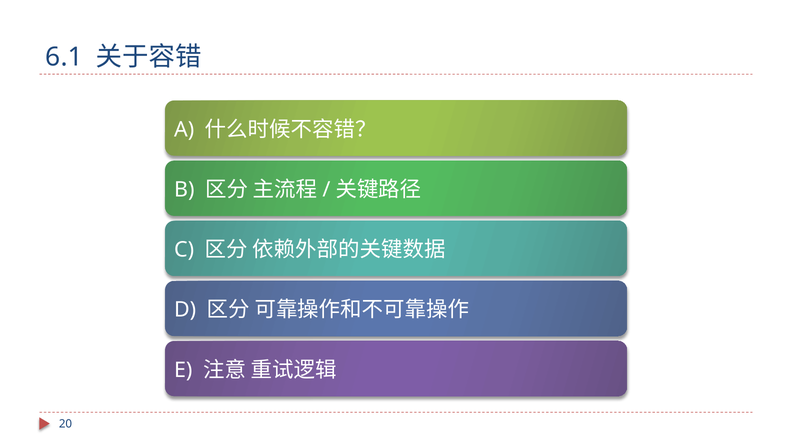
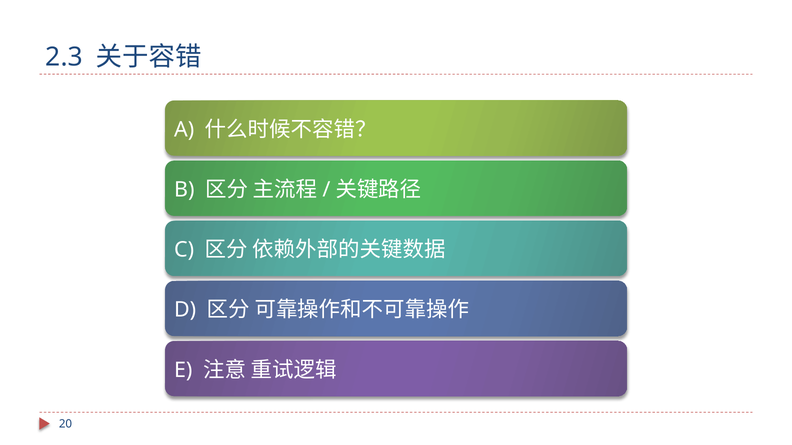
6.1: 6.1 -> 2.3 (64, 57)
